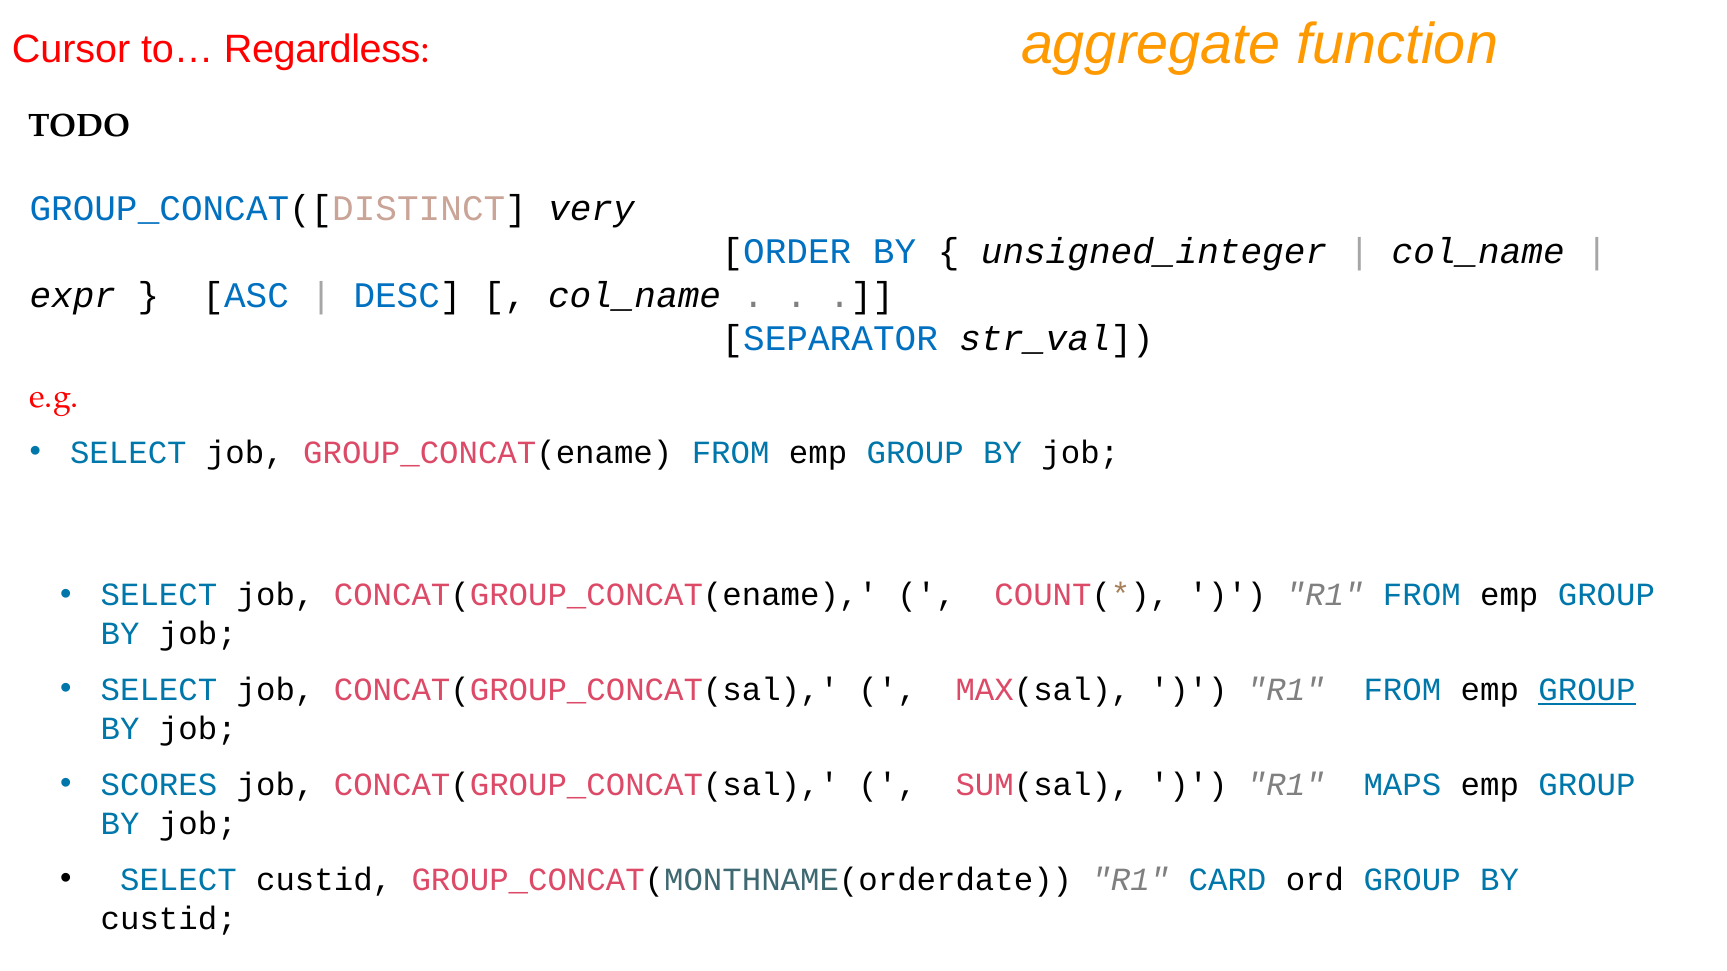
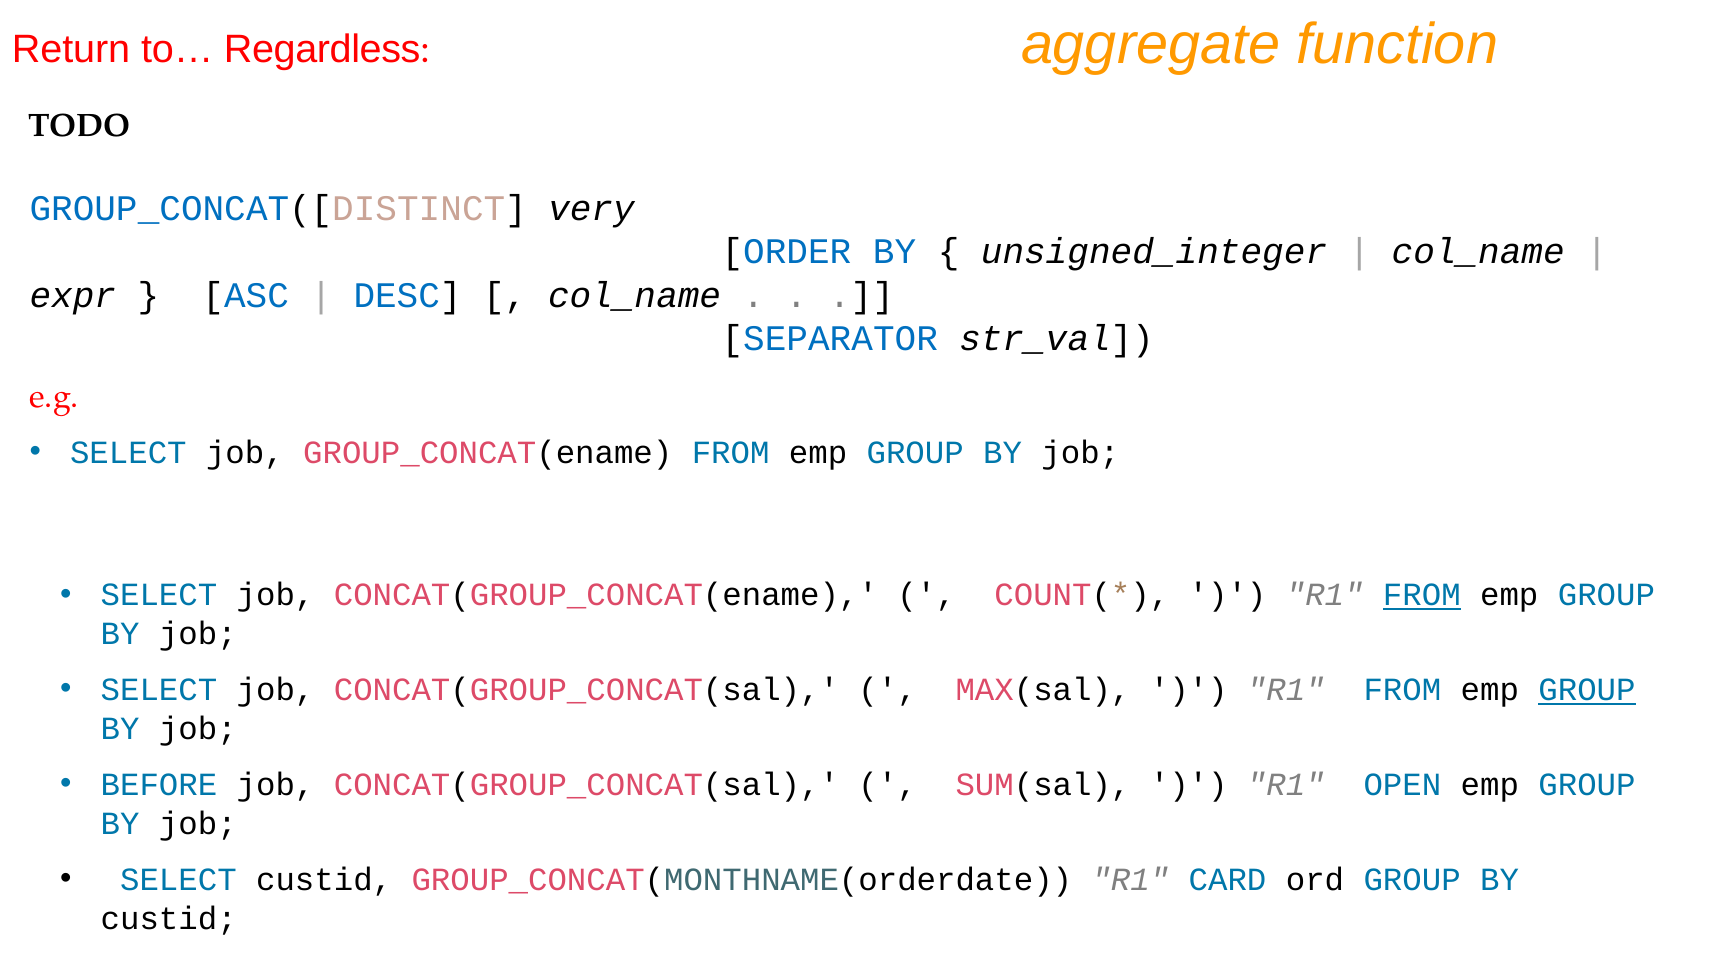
Cursor: Cursor -> Return (71, 49)
FROM underline: none -> present (1422, 595)
SCORES: SCORES -> BEFORE (159, 785)
MAPS: MAPS -> OPEN (1402, 785)
